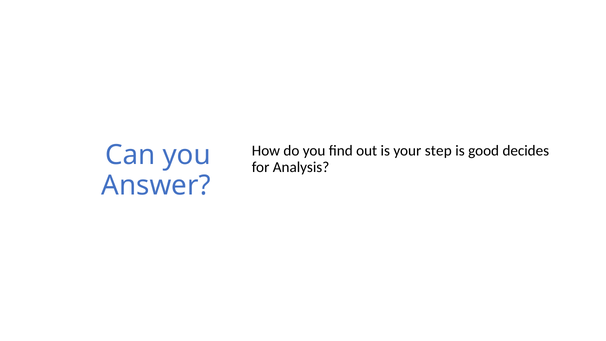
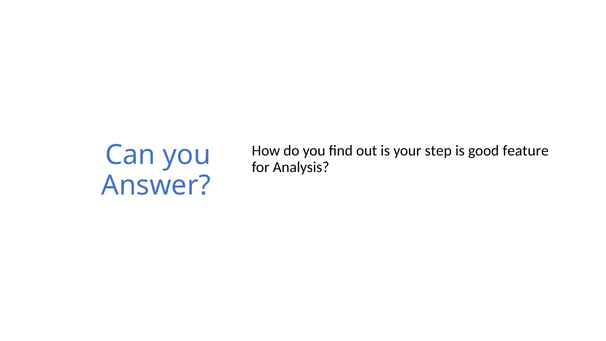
decides: decides -> feature (526, 151)
